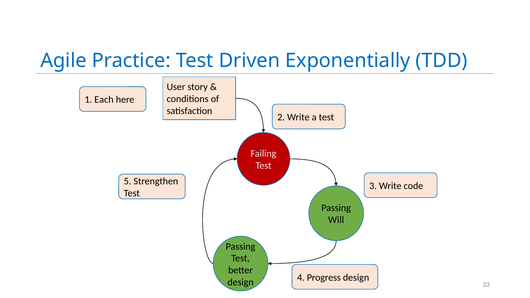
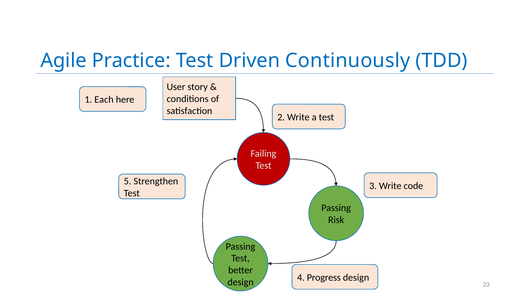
Exponentially: Exponentially -> Continuously (348, 61)
Will: Will -> Risk (336, 220)
